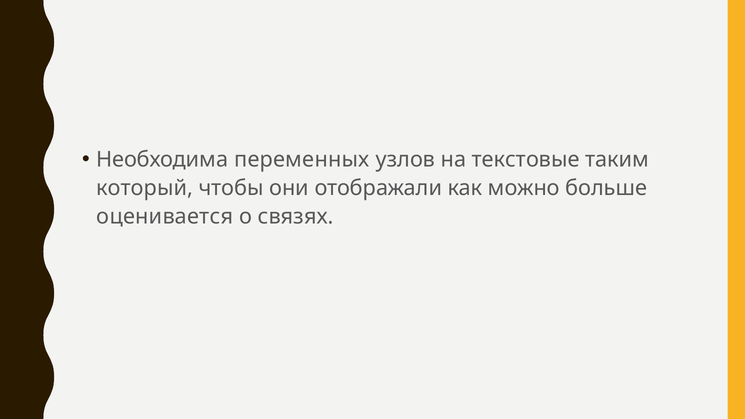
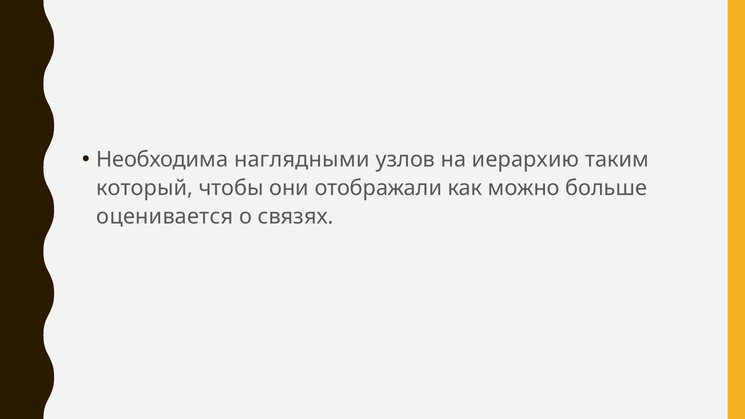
переменных: переменных -> наглядными (302, 160)
текстовые: текстовые -> иерархию (526, 160)
